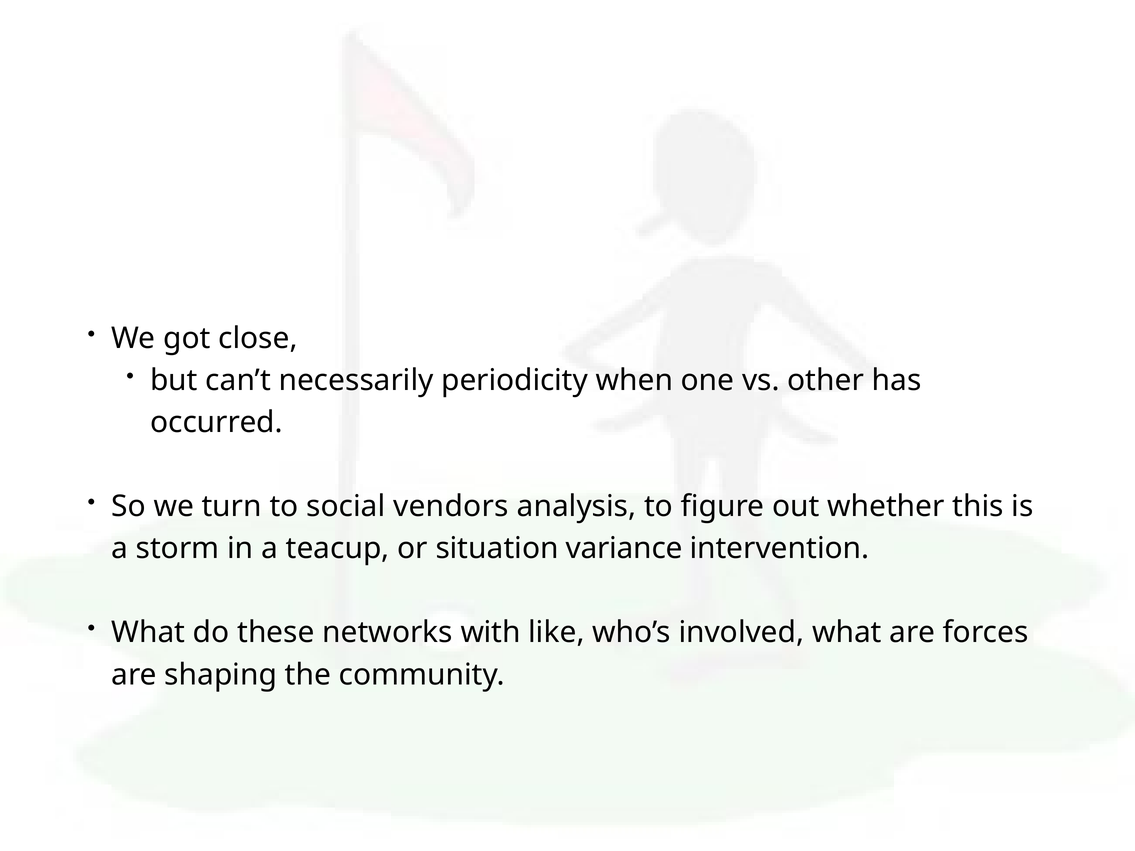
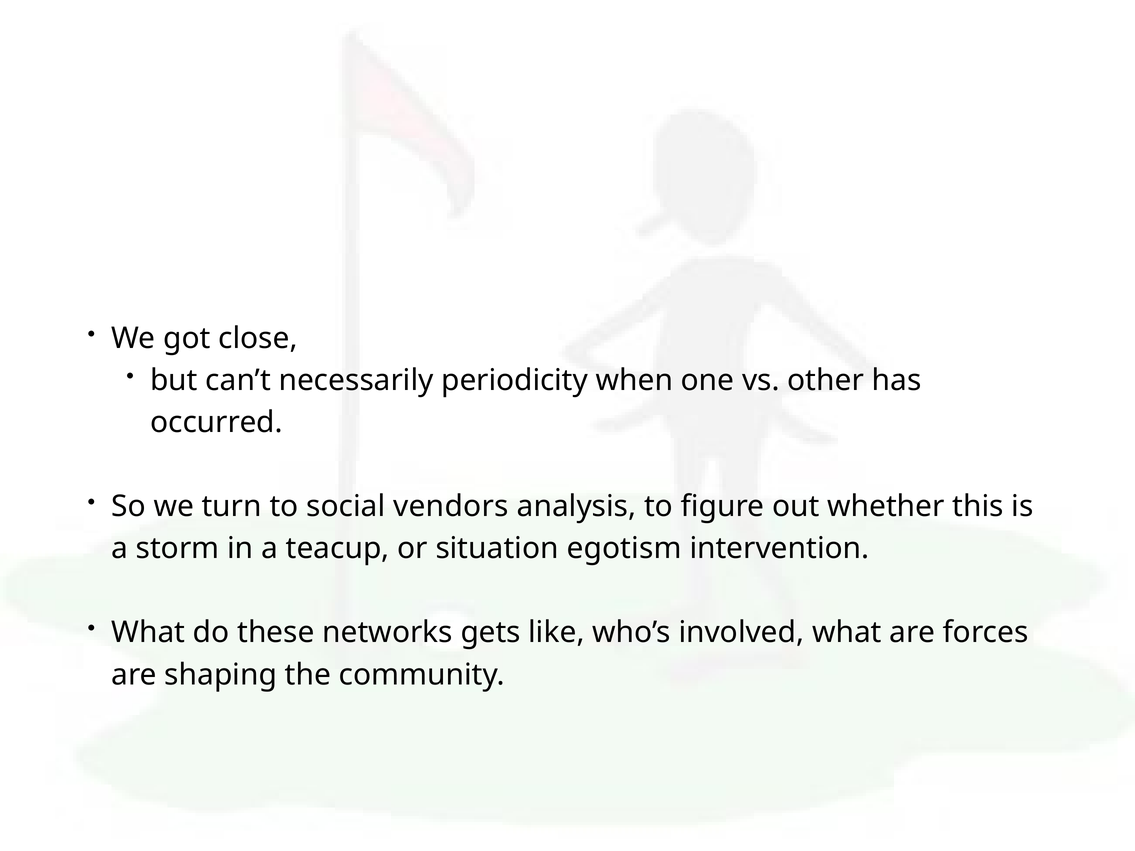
variance: variance -> egotism (624, 549)
with: with -> gets (491, 633)
